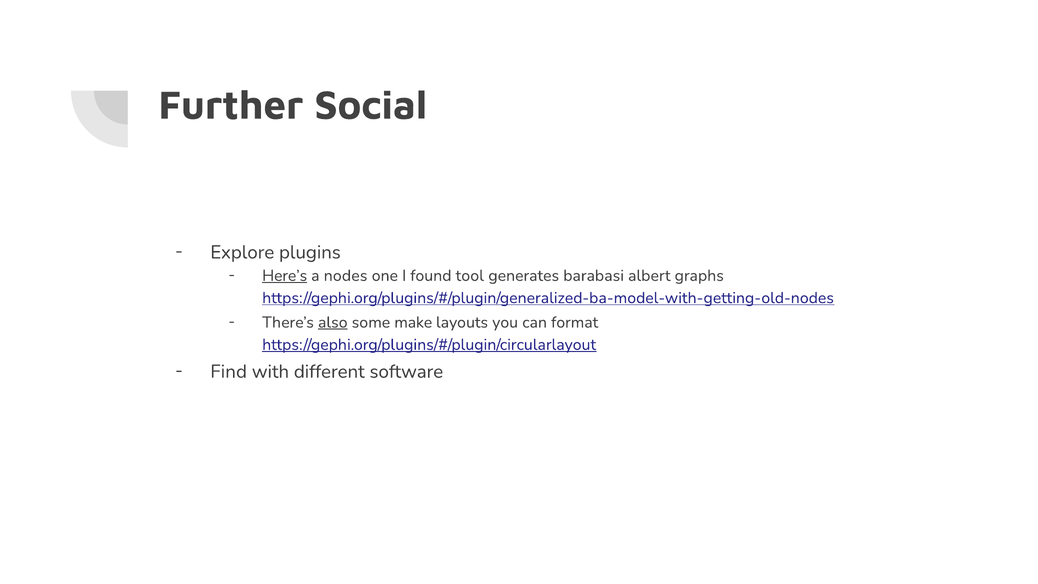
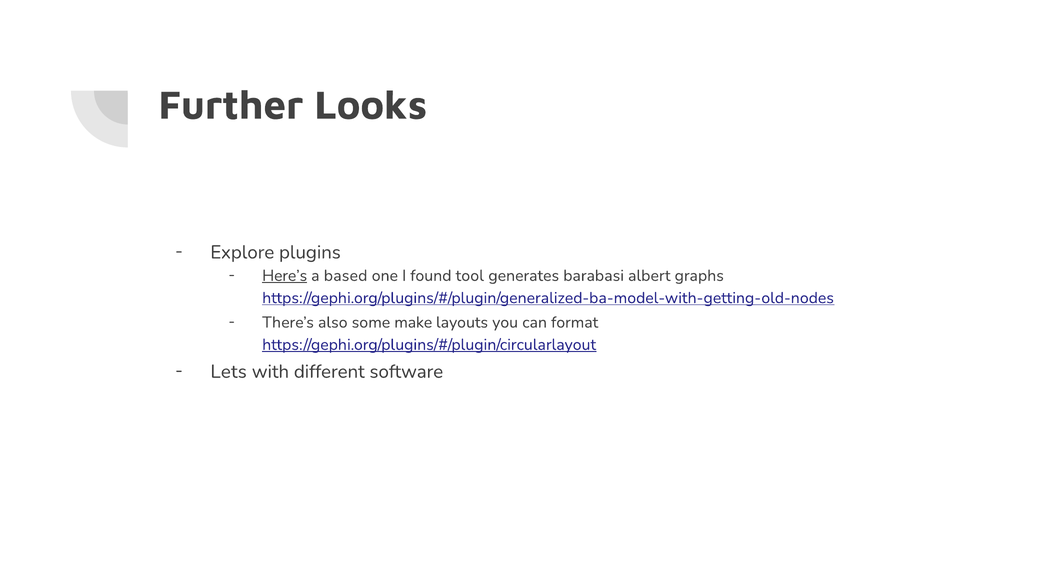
Social: Social -> Looks (371, 105)
nodes: nodes -> based (346, 276)
also underline: present -> none (333, 322)
Find: Find -> Lets (229, 371)
